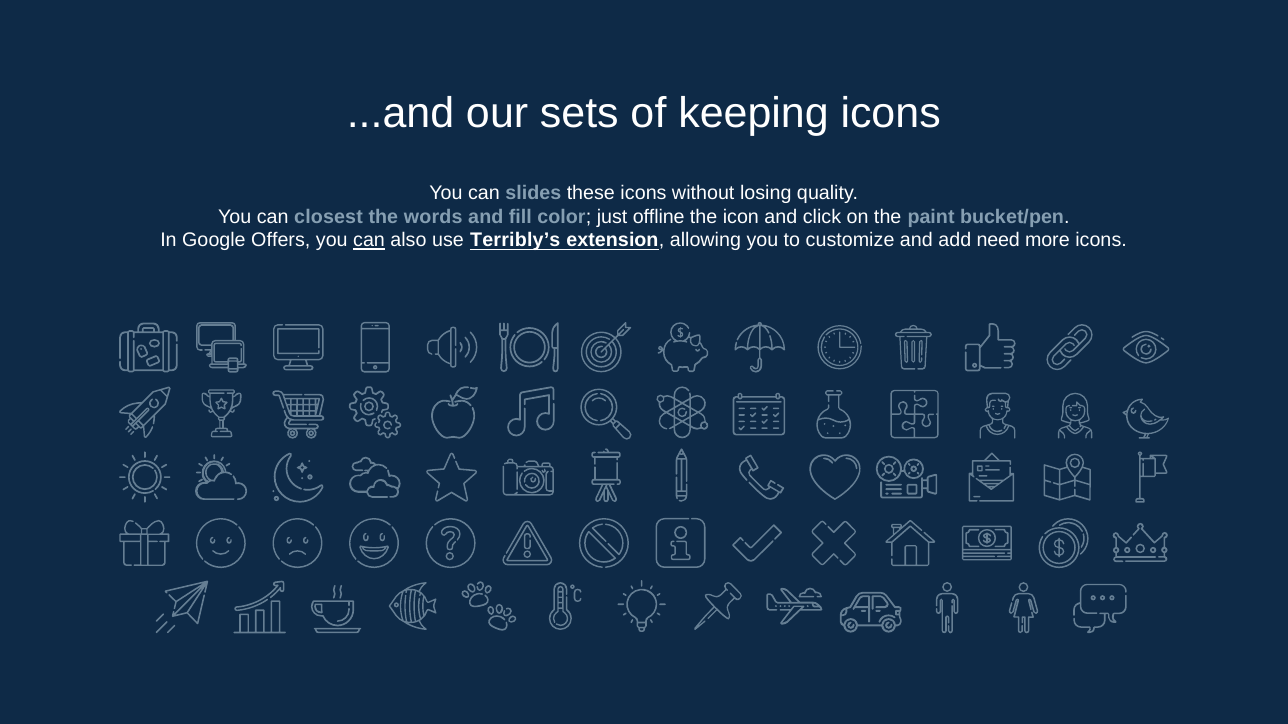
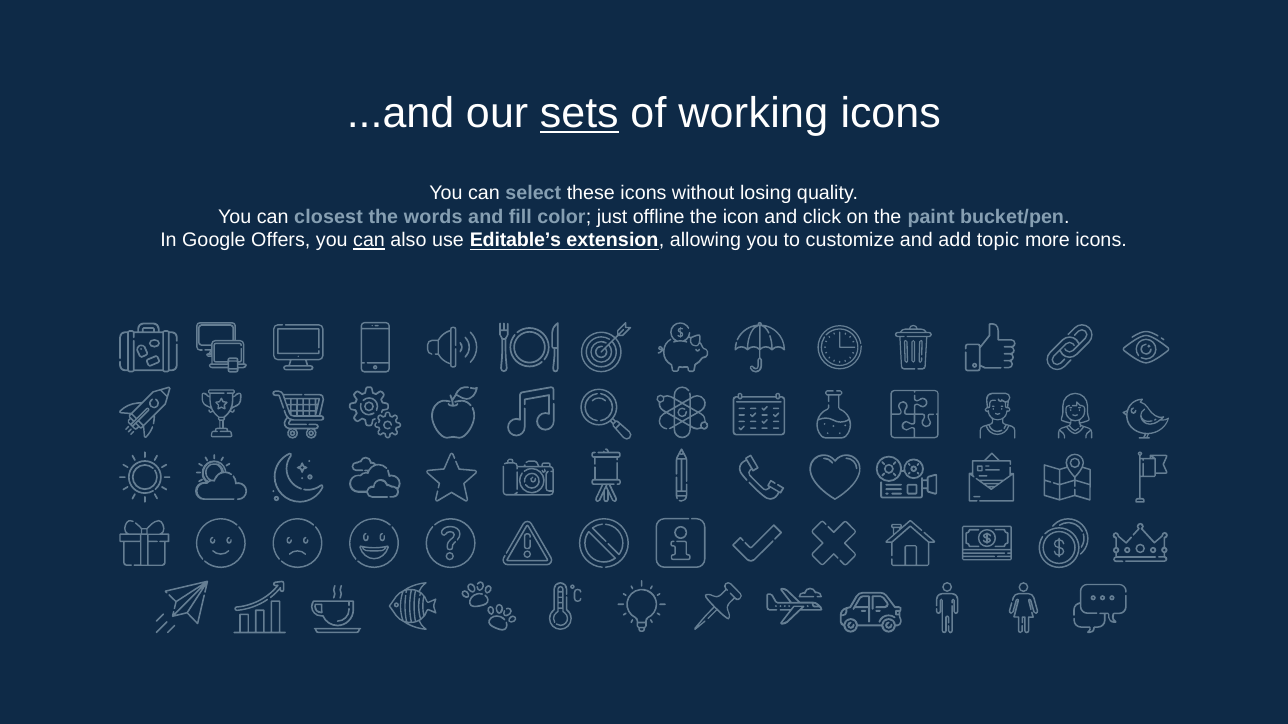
sets underline: none -> present (579, 114)
keeping: keeping -> working (753, 114)
slides: slides -> select (533, 193)
Terribly’s: Terribly’s -> Editable’s (515, 241)
need: need -> topic (998, 241)
